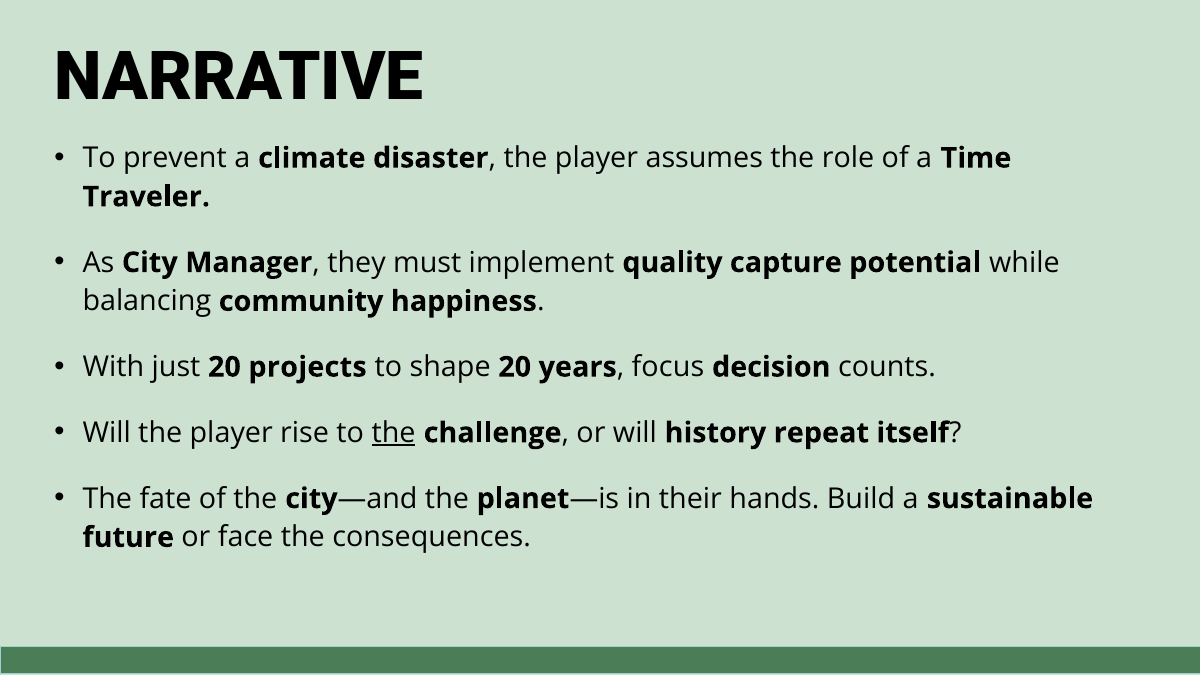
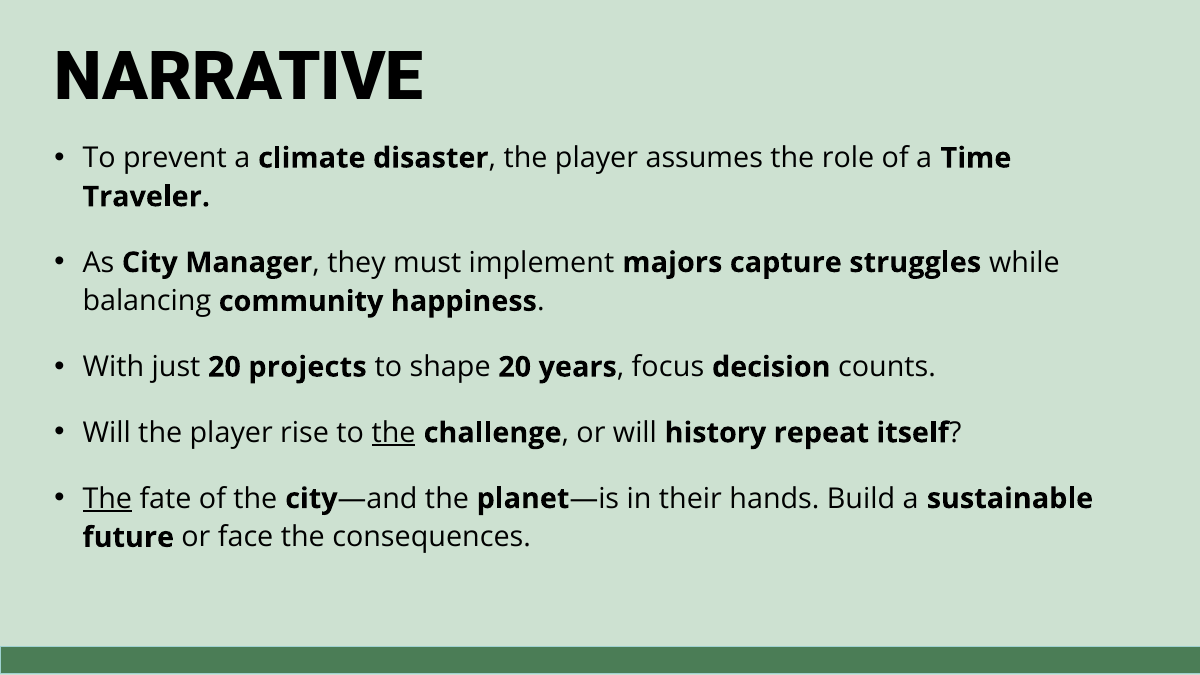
quality: quality -> majors (672, 263)
potential: potential -> struggles (915, 263)
The underline: none -> present (107, 499)
